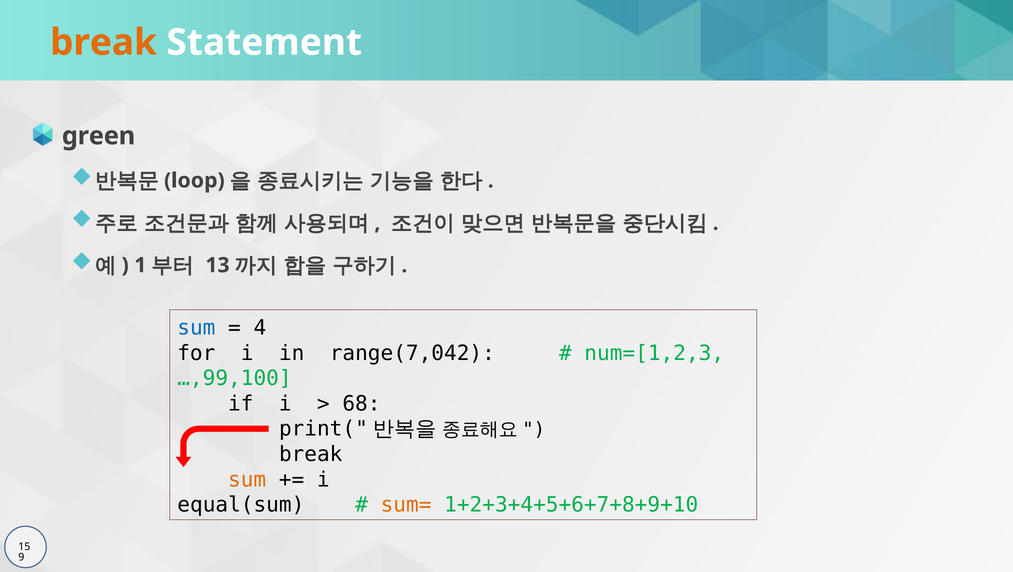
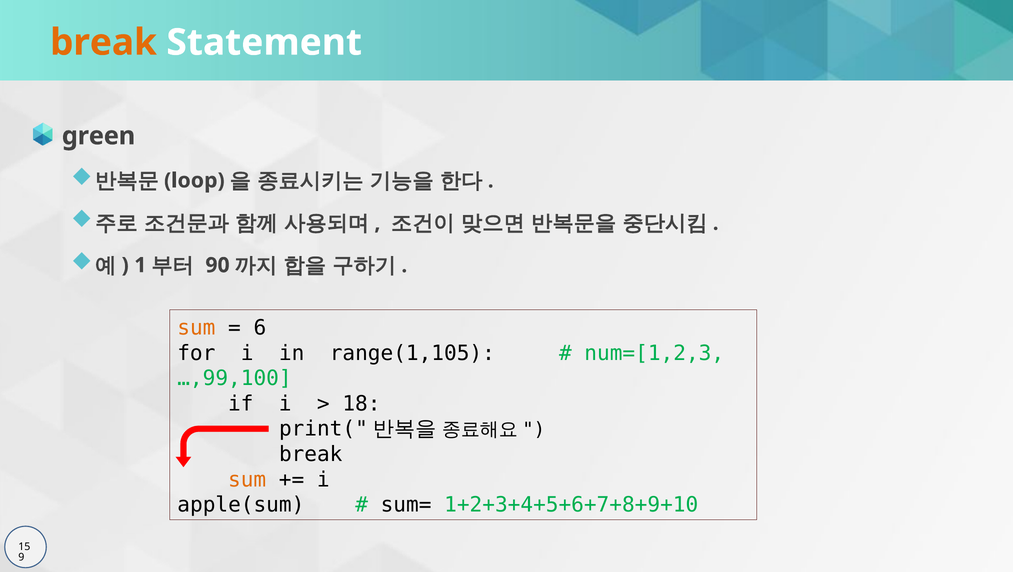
13: 13 -> 90 (218, 266)
sum colour: blue -> orange (196, 328)
4: 4 -> 6 (260, 328)
range(7,042: range(7,042 -> range(1,105 (412, 353)
68: 68 -> 18 (361, 404)
equal(sum: equal(sum -> apple(sum (241, 505)
sum= colour: orange -> black (406, 505)
